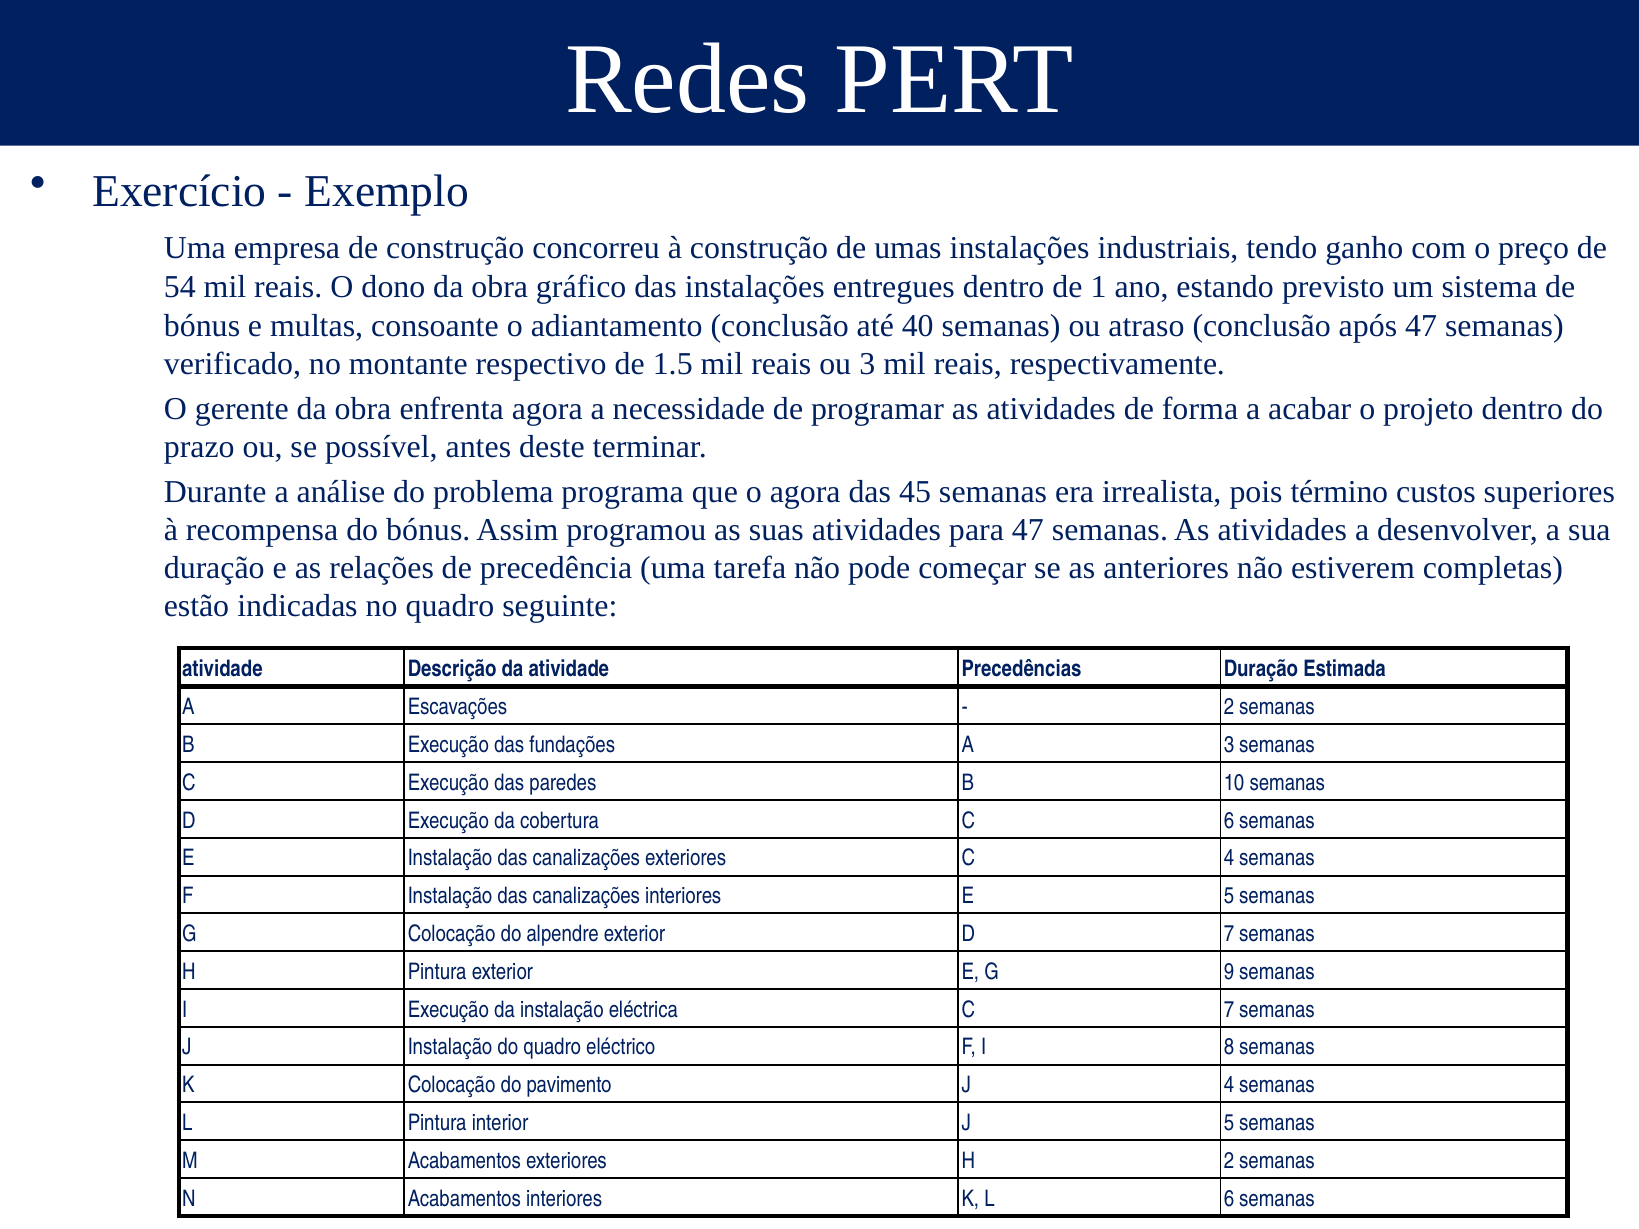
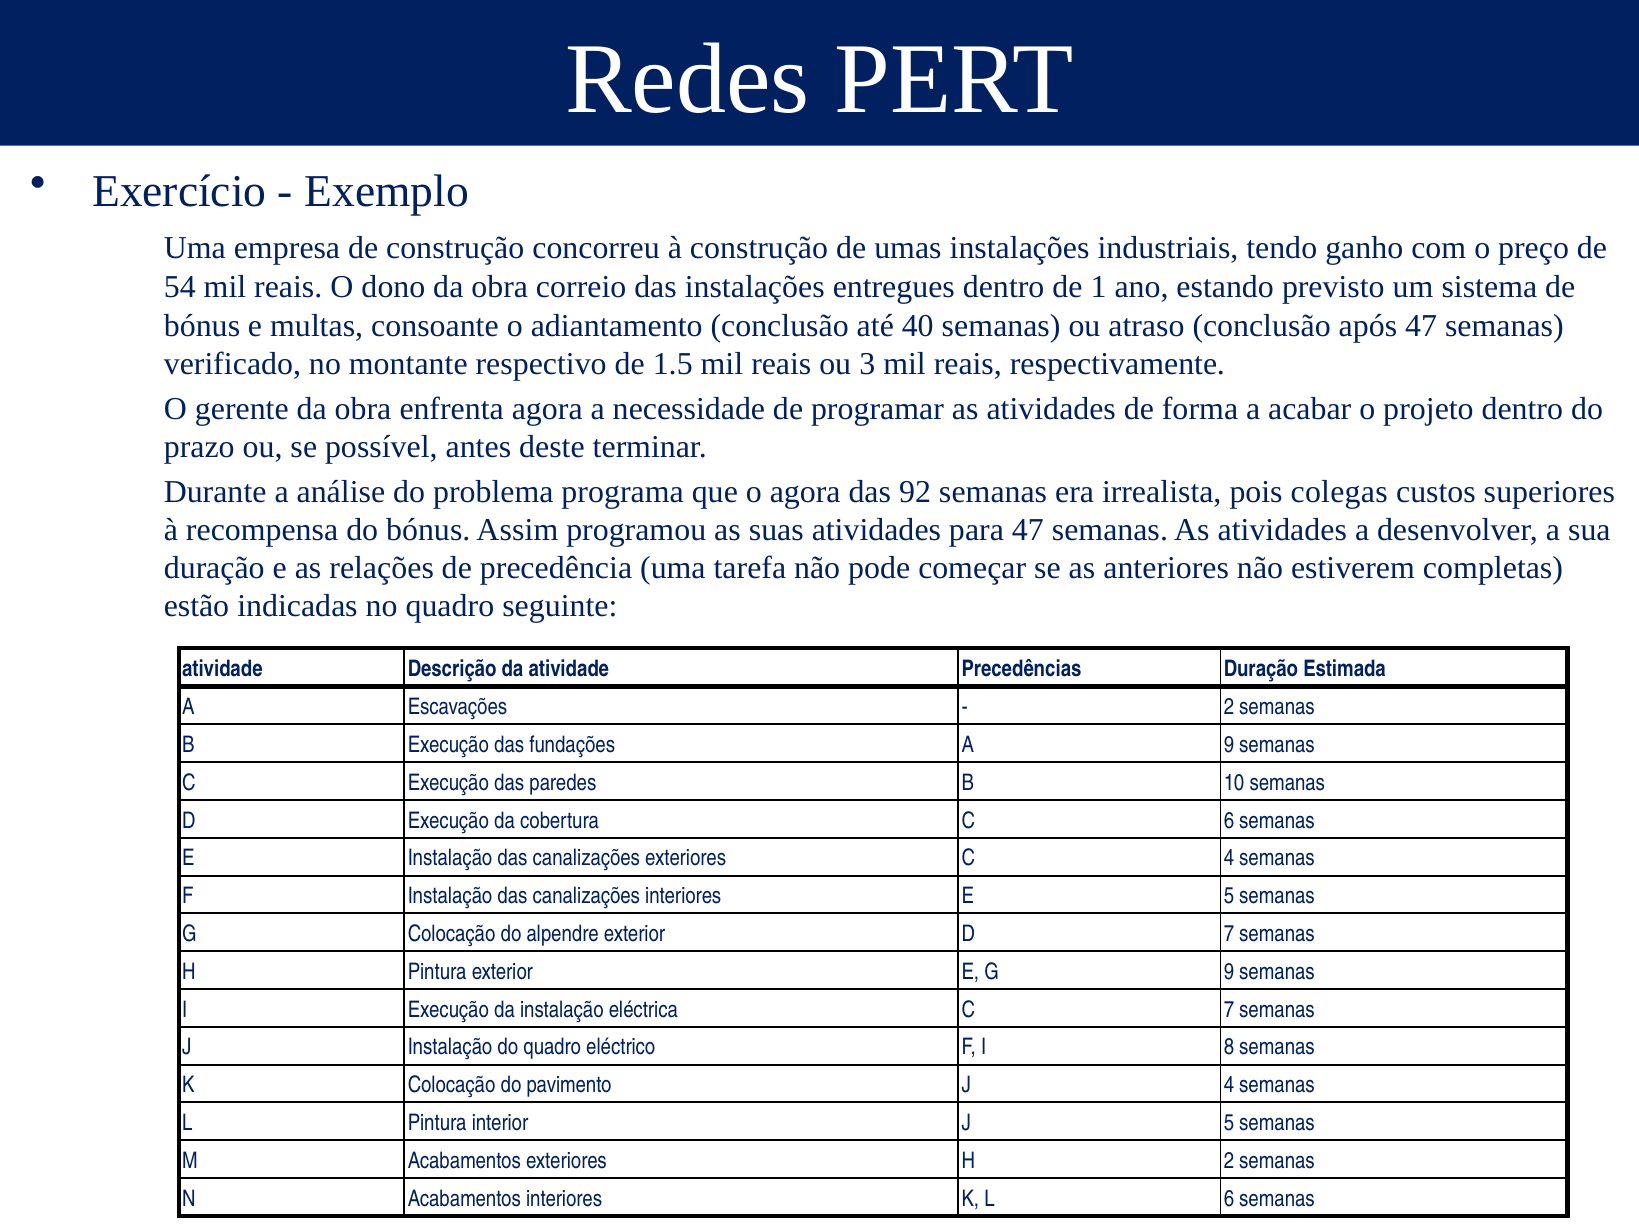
gráfico: gráfico -> correio (581, 288)
45: 45 -> 92 (915, 492)
término: término -> colegas (1339, 492)
A 3: 3 -> 9 (1229, 745)
